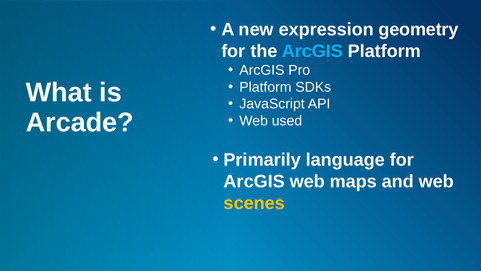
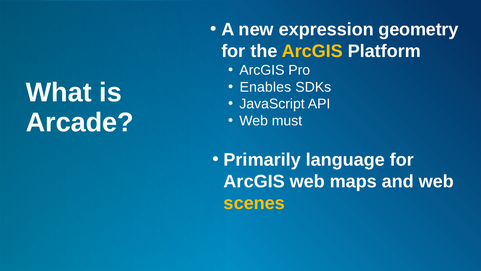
ArcGIS colour: light blue -> yellow (312, 51)
Platform: Platform -> Enables (265, 87)
used: used -> must (287, 121)
